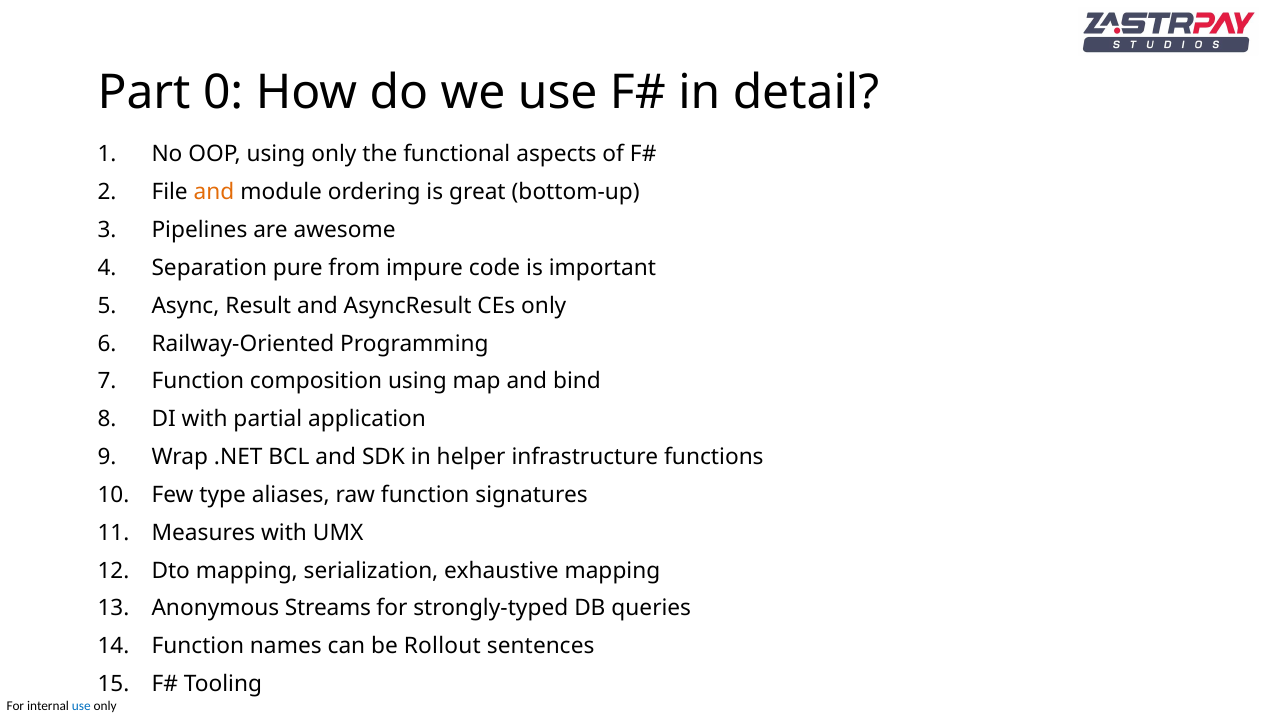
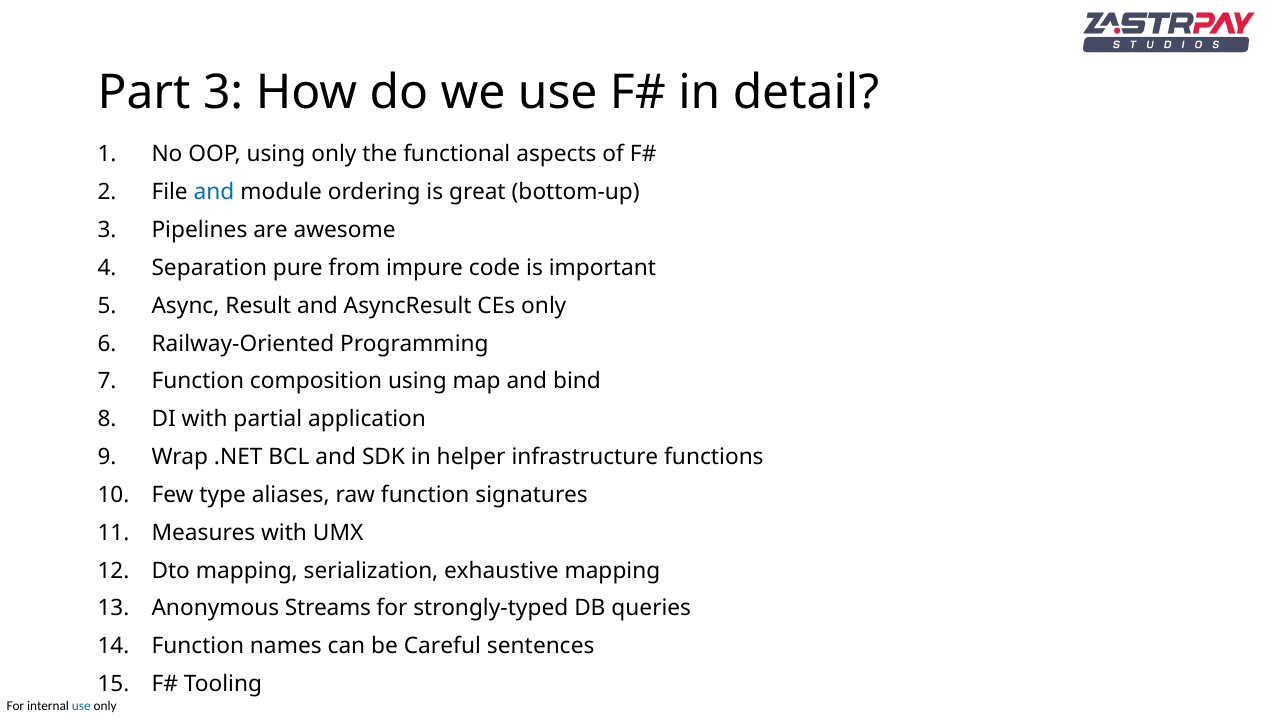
Part 0: 0 -> 3 (223, 93)
and colour: orange -> blue (214, 192)
Rollout: Rollout -> Careful (442, 646)
